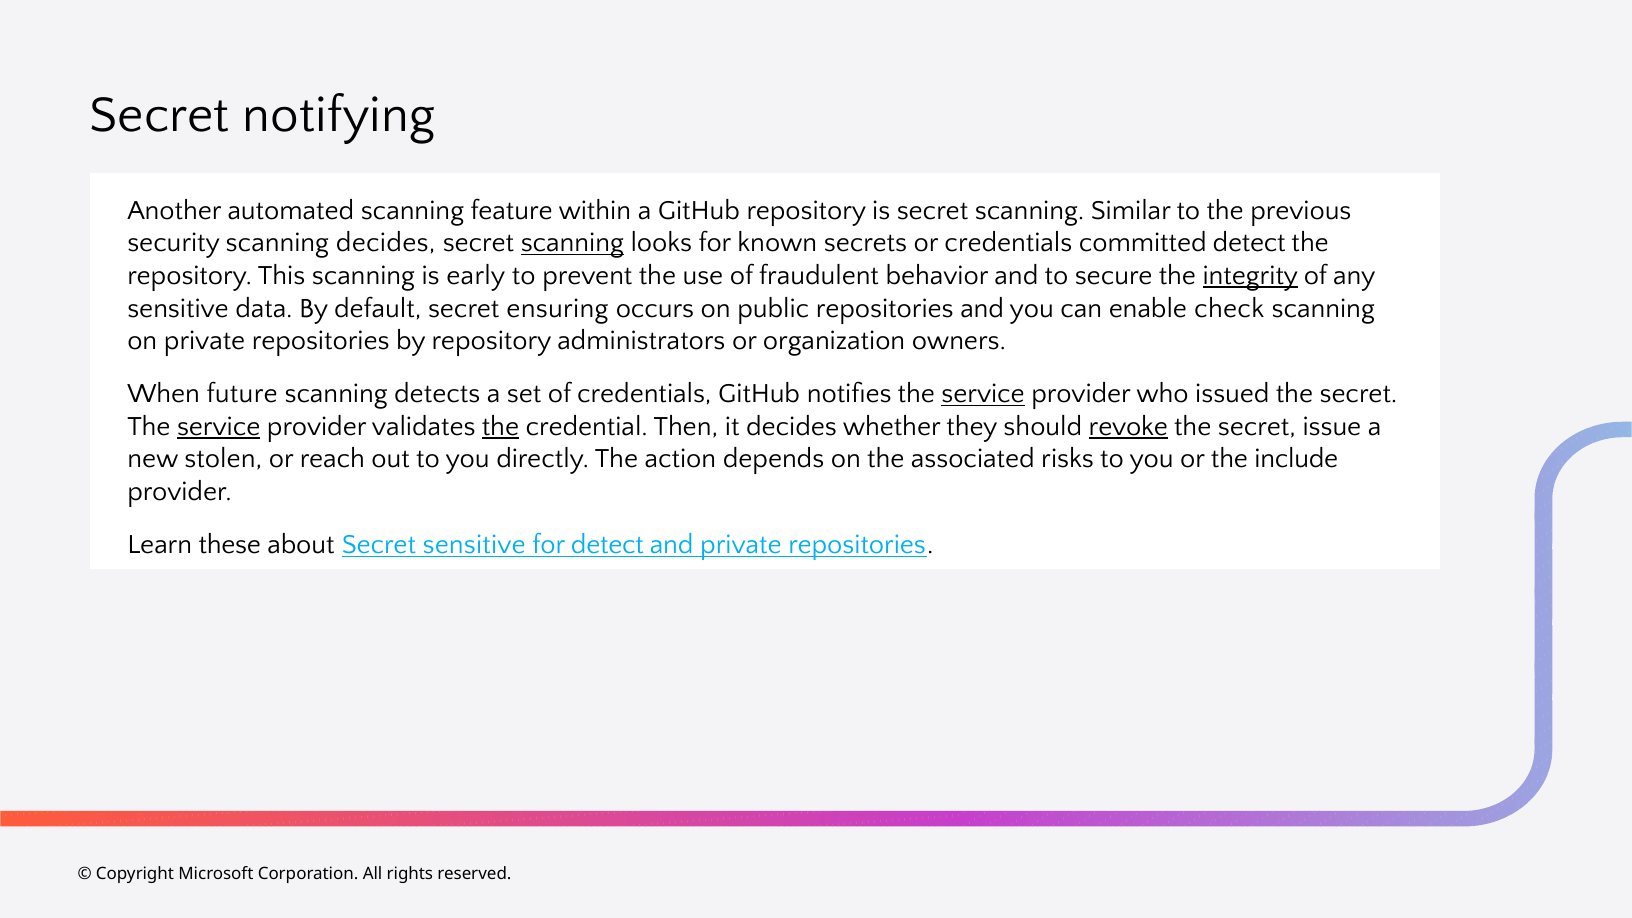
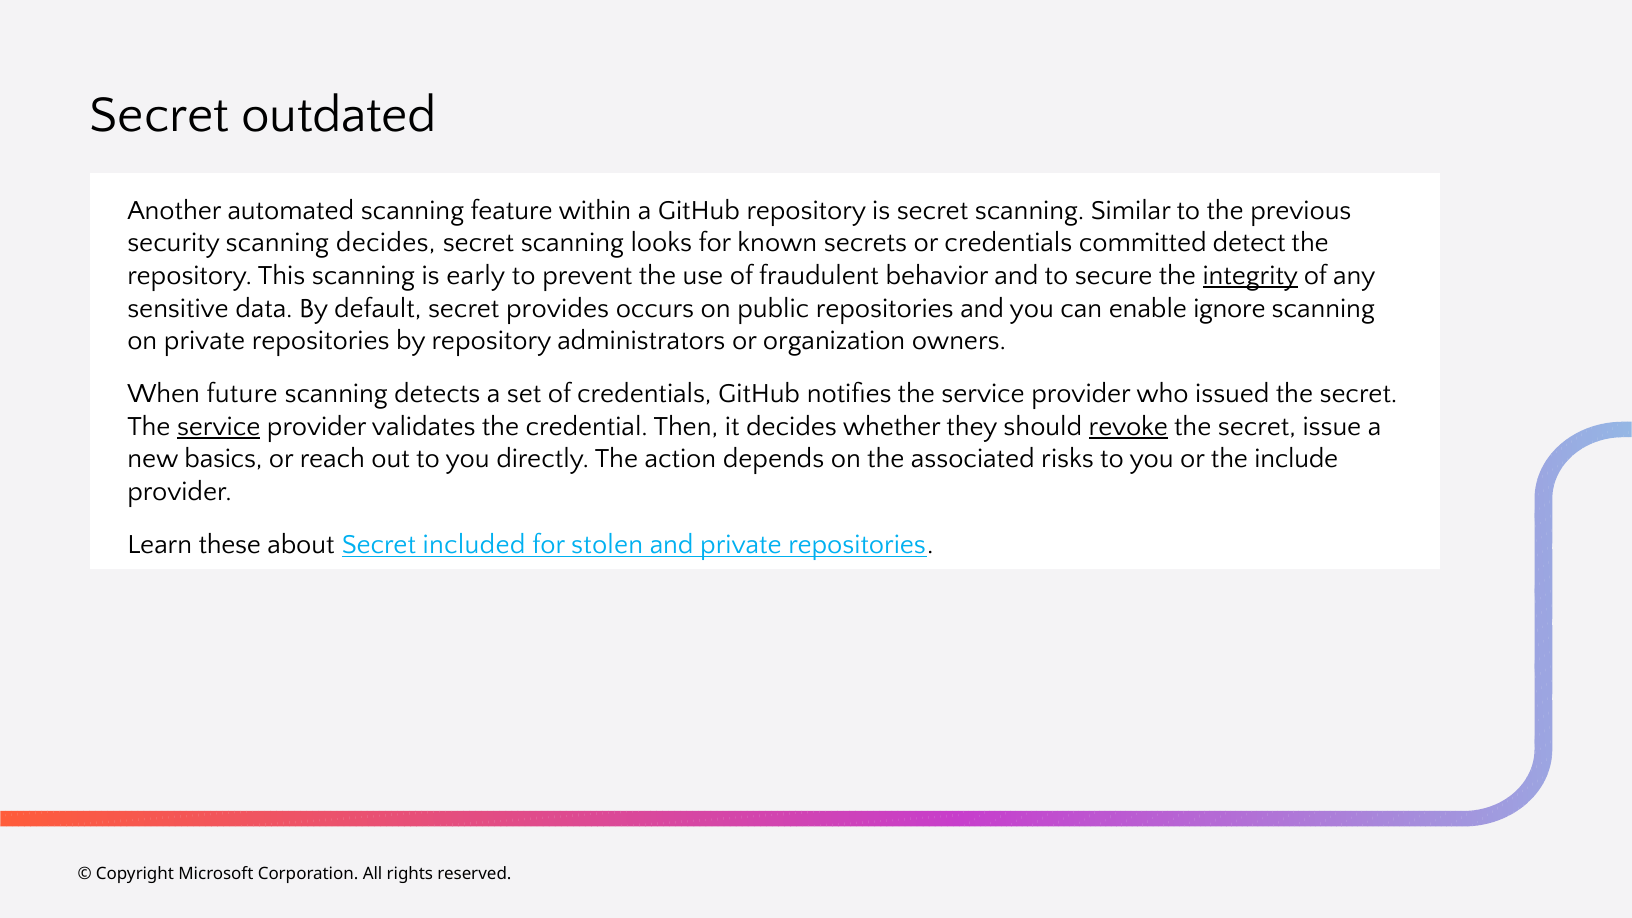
notifying: notifying -> outdated (339, 115)
scanning underline: present -> none (572, 243)
ensuring: ensuring -> provides (558, 308)
check: check -> ignore (1229, 308)
service underline: present -> none (983, 394)
the underline: present -> none (500, 426)
stolen: stolen -> basics (223, 459)
Secret sensitive: sensitive -> included (474, 545)
for detect: detect -> stolen (607, 545)
